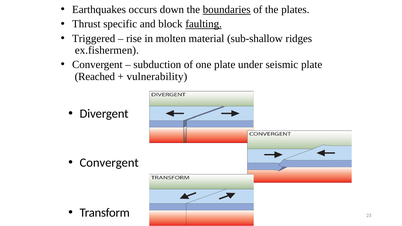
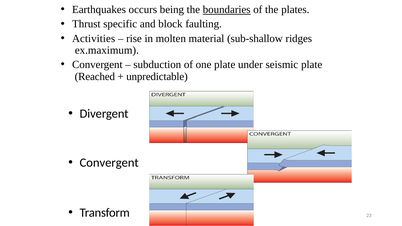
down: down -> being (172, 10)
faulting underline: present -> none (204, 24)
Triggered: Triggered -> Activities (94, 39)
ex.fishermen: ex.fishermen -> ex.maximum (107, 50)
vulnerability: vulnerability -> unpredictable (157, 77)
